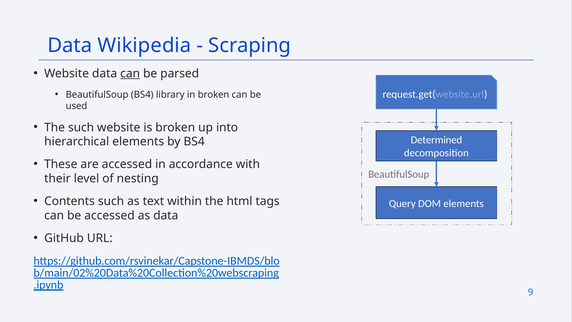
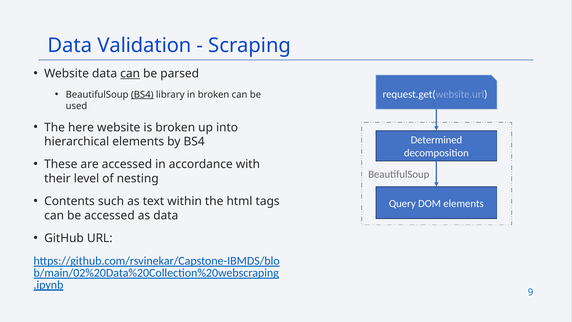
Wikipedia: Wikipedia -> Validation (144, 45)
BS4 underline: none -> present (142, 94)
The such: such -> here (81, 127)
